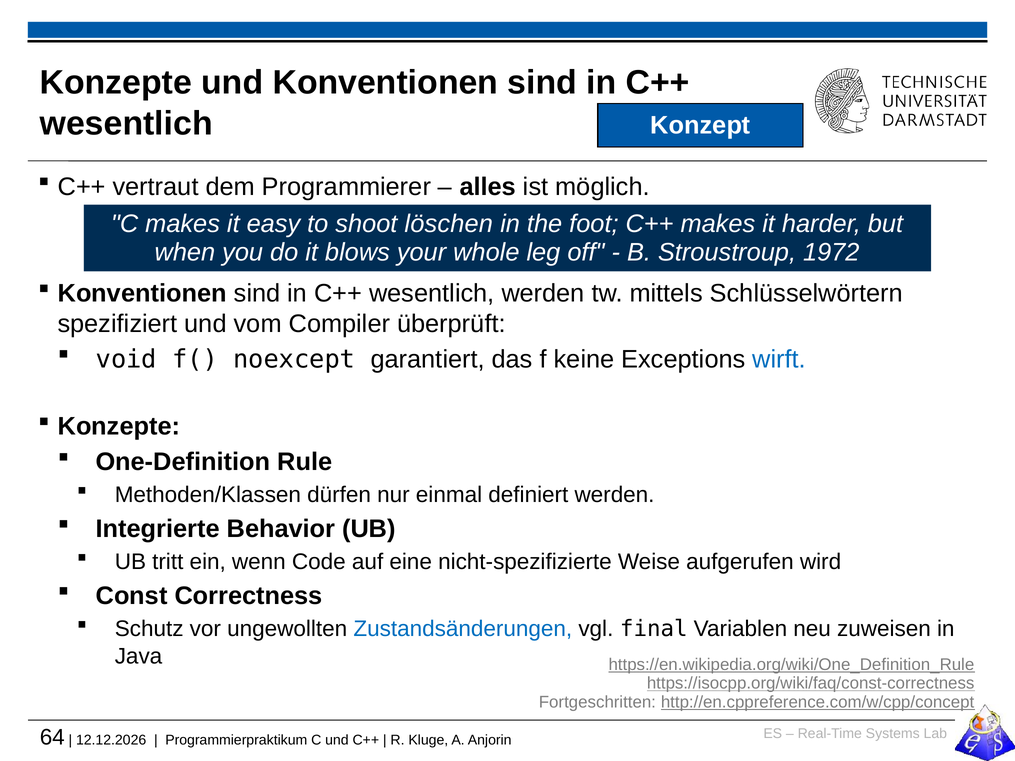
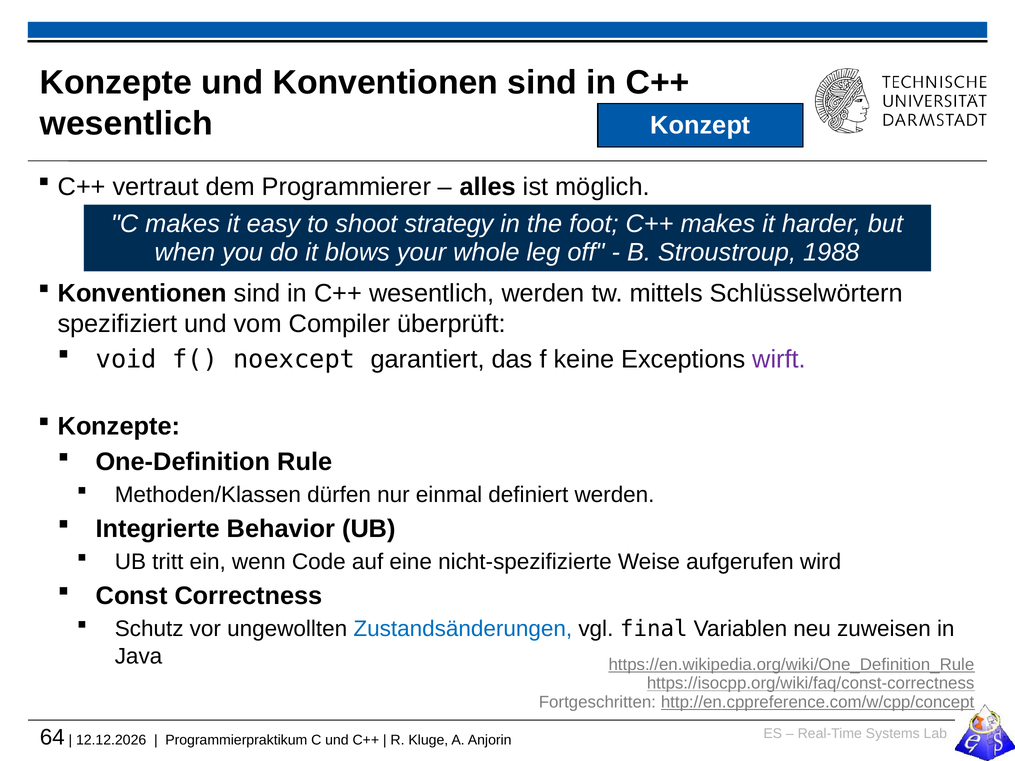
löschen: löschen -> strategy (449, 224)
1972: 1972 -> 1988 (831, 252)
wirft colour: blue -> purple (779, 359)
